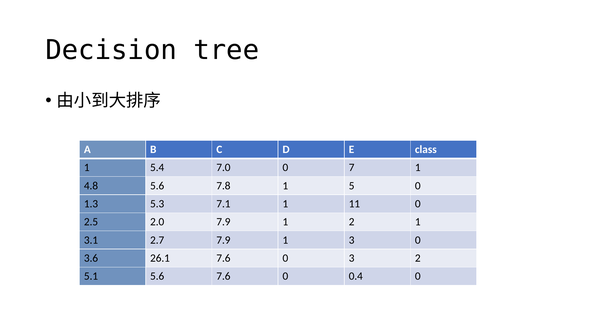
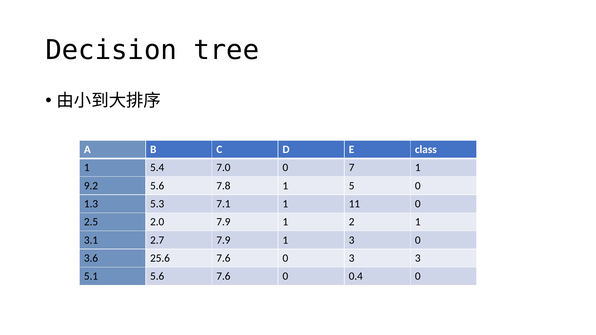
4.8: 4.8 -> 9.2 (91, 186)
26.1: 26.1 -> 25.6 (160, 258)
3 2: 2 -> 3 (418, 258)
